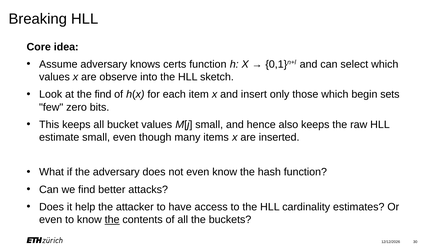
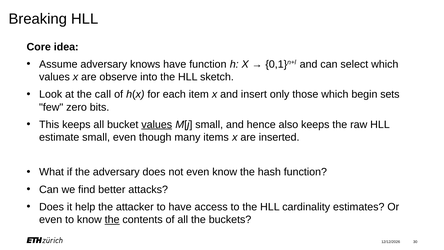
knows certs: certs -> have (175, 64)
the find: find -> call (103, 94)
values underline: none -> present (157, 124)
